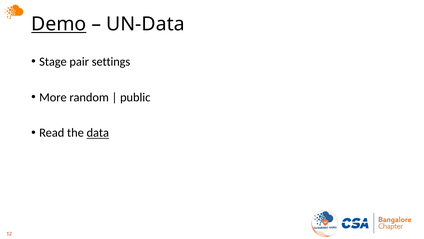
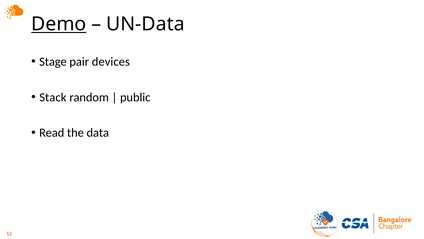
settings: settings -> devices (111, 62)
More: More -> Stack (53, 97)
data underline: present -> none (98, 133)
